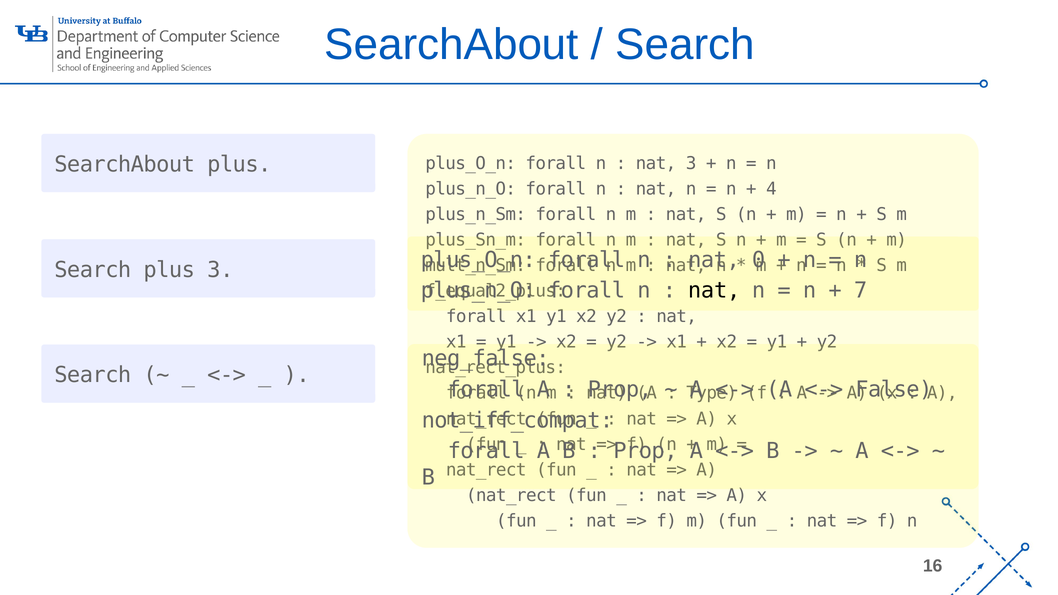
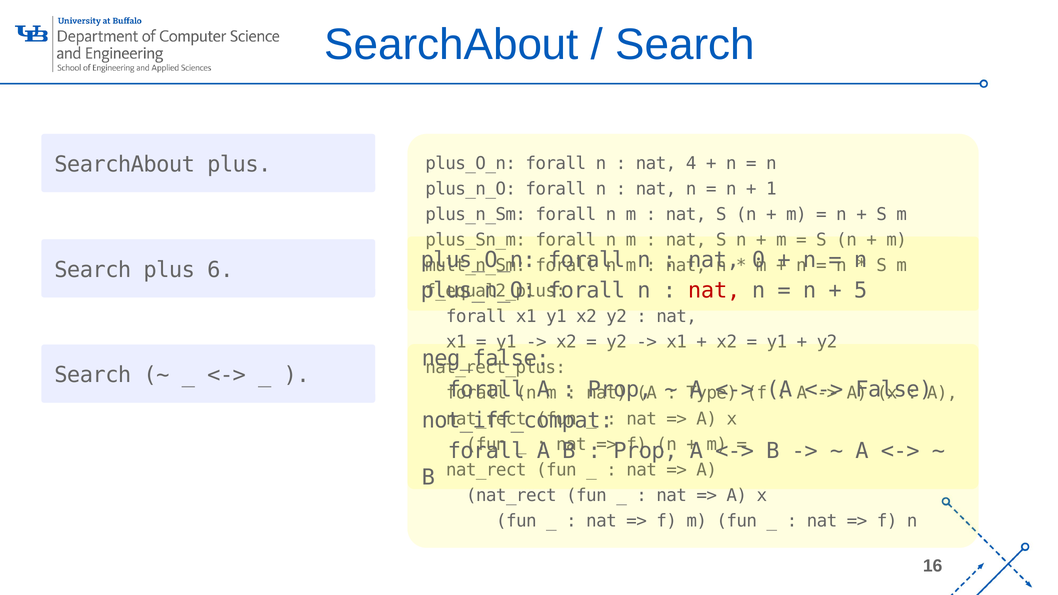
nat 3: 3 -> 4 (691, 163)
4: 4 -> 1 (771, 189)
plus 3: 3 -> 6 (220, 270)
nat colour: black -> red (714, 291)
7: 7 -> 5 (861, 291)
